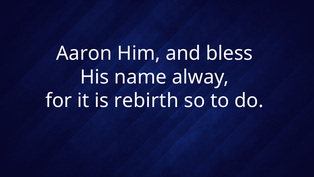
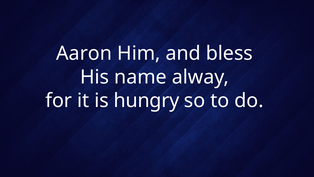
rebirth: rebirth -> hungry (146, 100)
